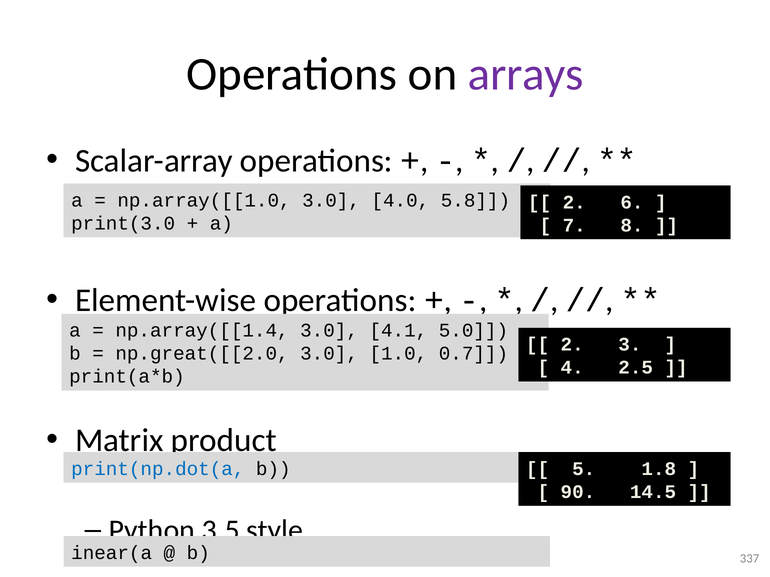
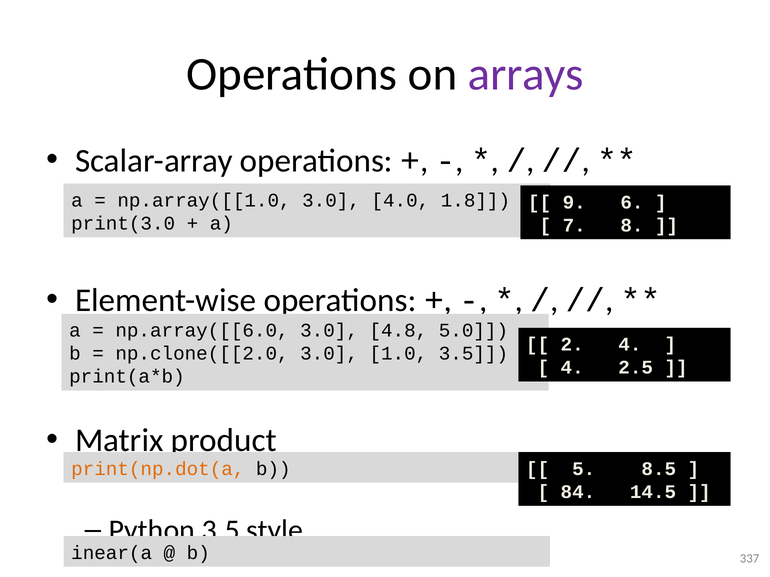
5.8: 5.8 -> 1.8 (475, 200)
2: 2 -> 9 (574, 202)
np.array([[1.4: np.array([[1.4 -> np.array([[6.0 (202, 331)
4.1: 4.1 -> 4.8 (398, 331)
2 3: 3 -> 4 (630, 345)
np.great([[2.0: np.great([[2.0 -> np.clone([[2.0 (202, 354)
1.0 0.7: 0.7 -> 3.5 (473, 354)
print(np.dot(a colour: blue -> orange (158, 469)
1.8: 1.8 -> 8.5 (659, 469)
90: 90 -> 84 (578, 492)
